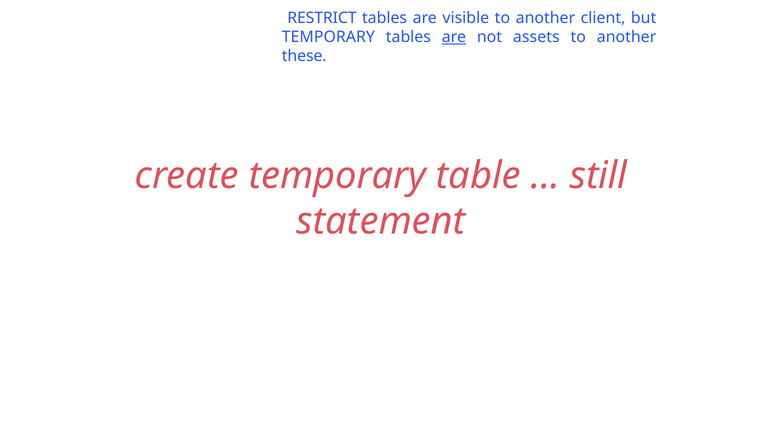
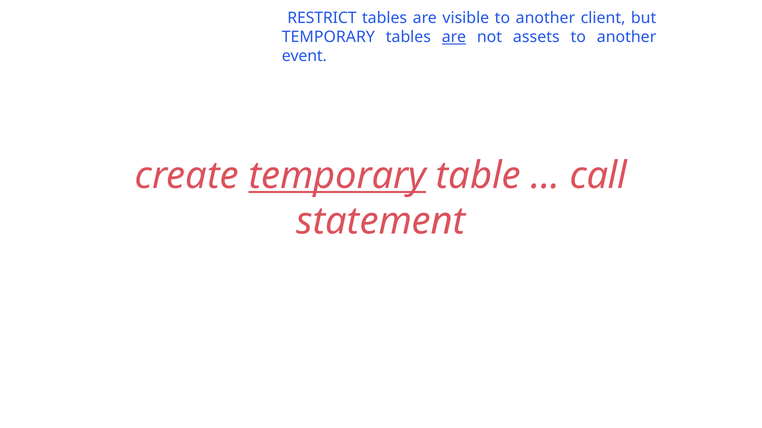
these: these -> event (304, 56)
temporary underline: none -> present (337, 176)
still: still -> call (599, 176)
